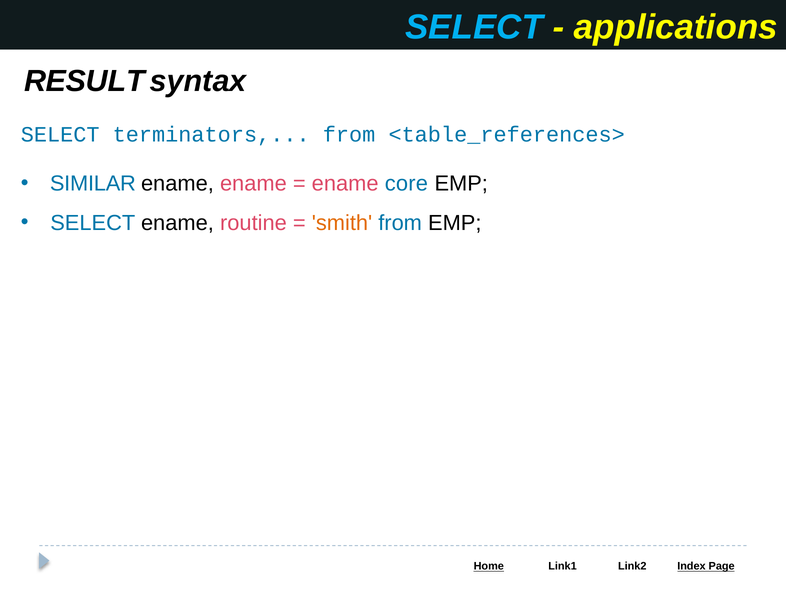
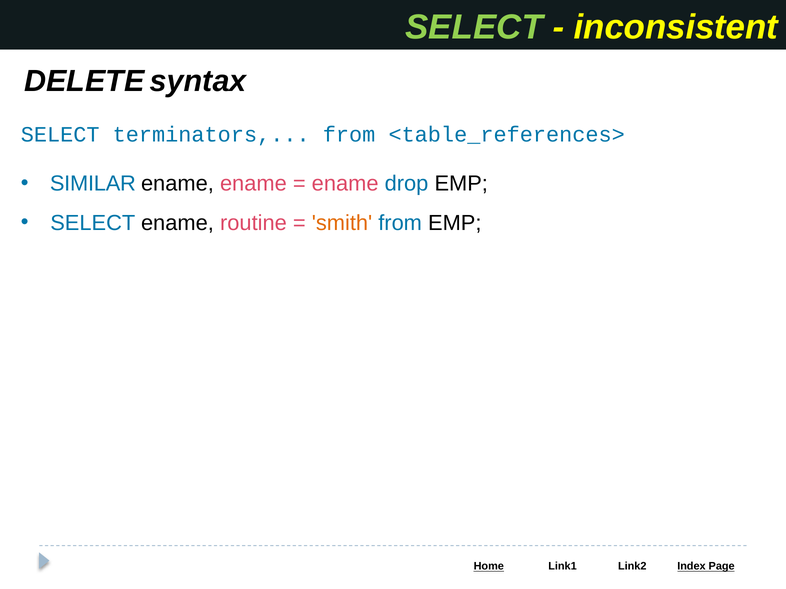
SELECT colour: light blue -> light green (474, 27)
applications: applications -> inconsistent (676, 27)
RESULT: RESULT -> DELETE (84, 81)
core: core -> drop (407, 184)
